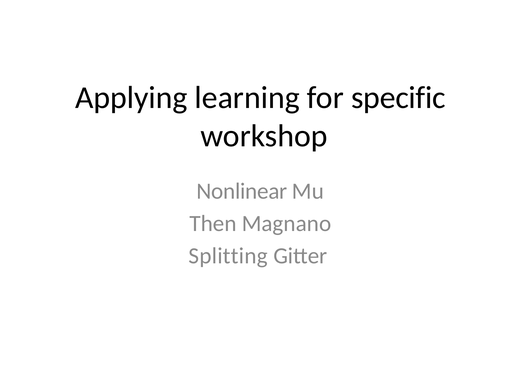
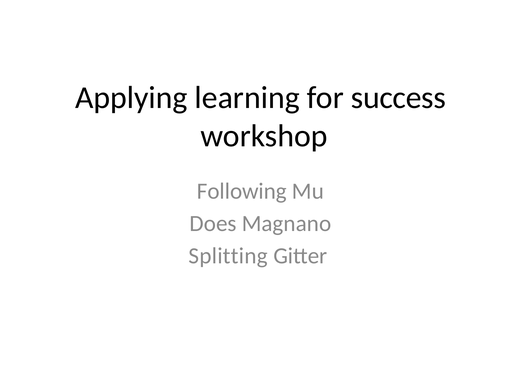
specific: specific -> success (398, 98)
Nonlinear: Nonlinear -> Following (242, 191)
Then: Then -> Does (213, 223)
